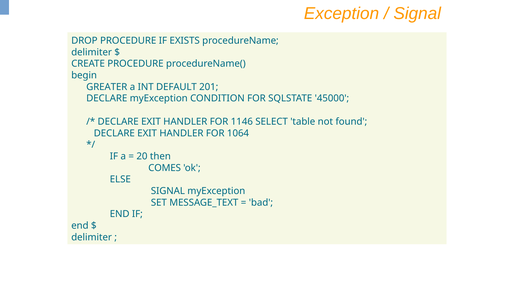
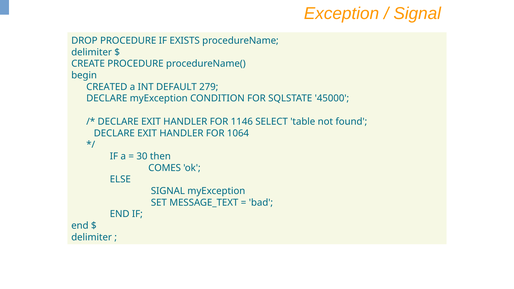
GREATER: GREATER -> CREATED (107, 87)
201: 201 -> 279 (209, 87)
20: 20 -> 30 (142, 156)
